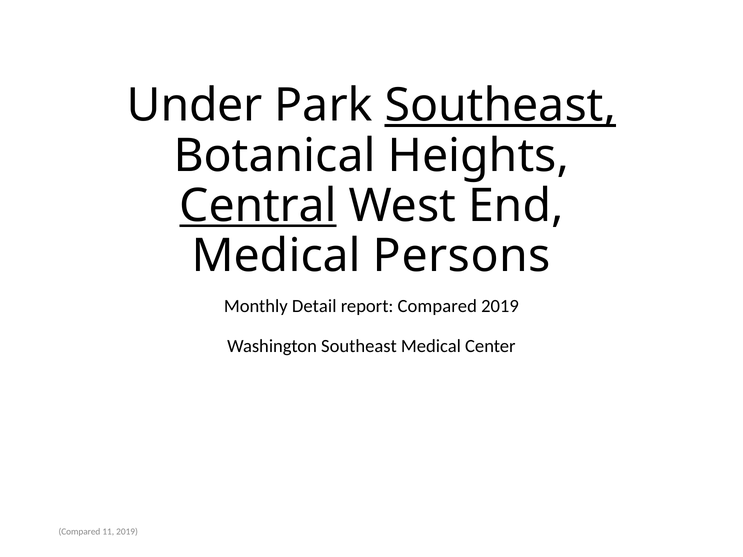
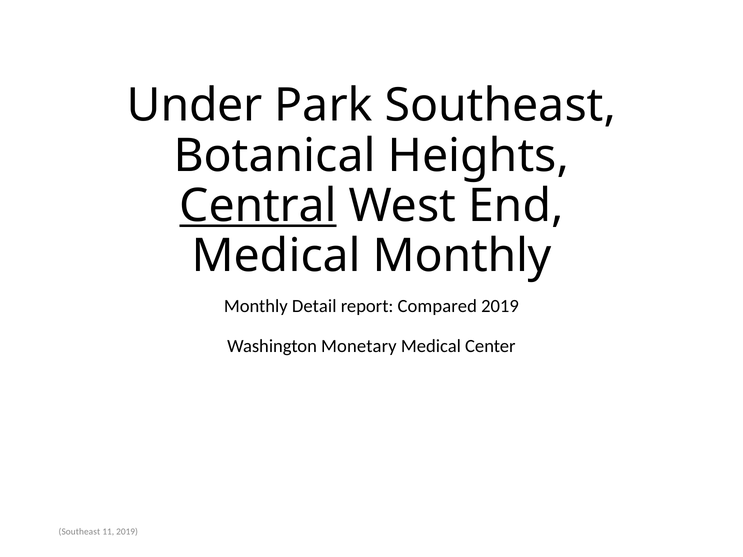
Southeast underline: present -> none (500, 106)
Medical Persons: Persons -> Monthly (462, 256)
Washington Southeast: Southeast -> Monetary (359, 346)
Compared: Compared -> Southeast (79, 532)
